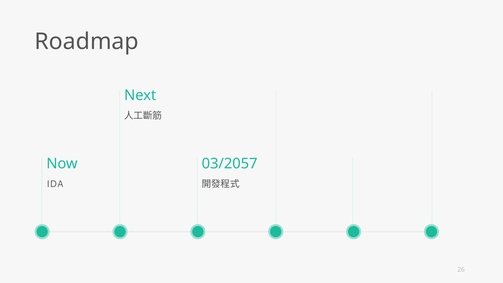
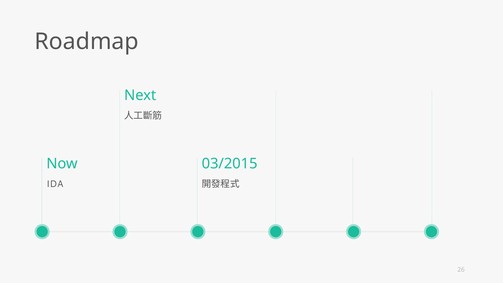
03/2057: 03/2057 -> 03/2015 (230, 164)
